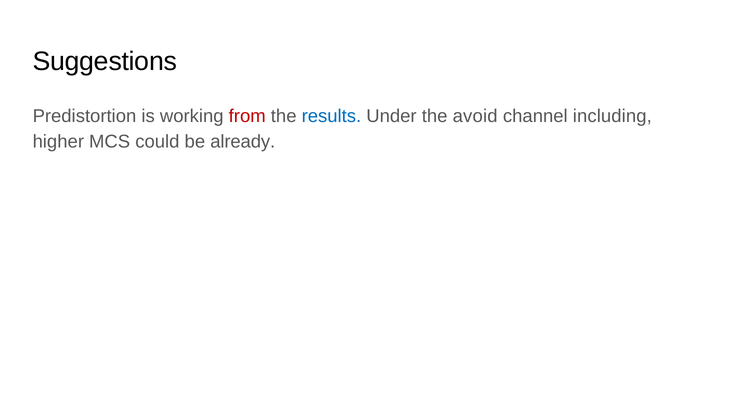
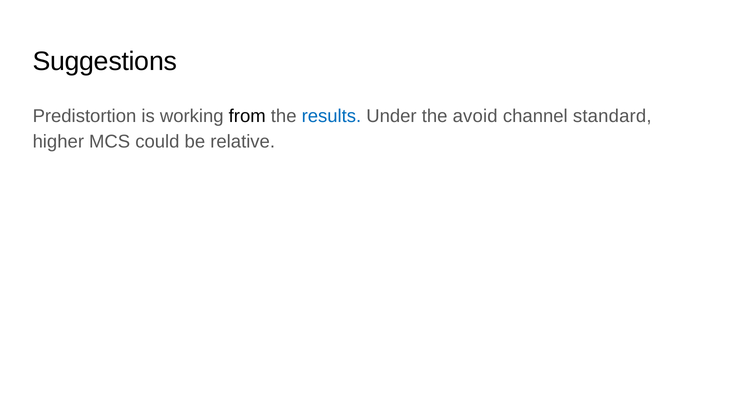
from colour: red -> black (247, 116)
including: including -> standard (612, 116)
already: already -> relative (243, 142)
